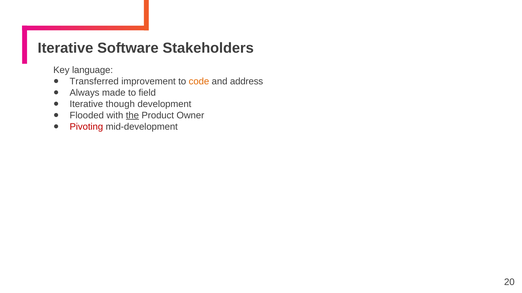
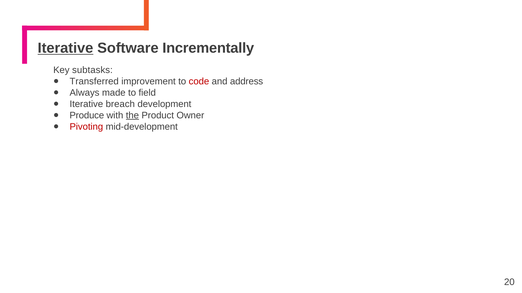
Iterative underline: none -> present (65, 48)
Stakeholders: Stakeholders -> Incrementally (208, 48)
language: language -> subtasks (92, 70)
code colour: orange -> red (199, 82)
though: though -> breach (120, 104)
Flooded: Flooded -> Produce (87, 116)
